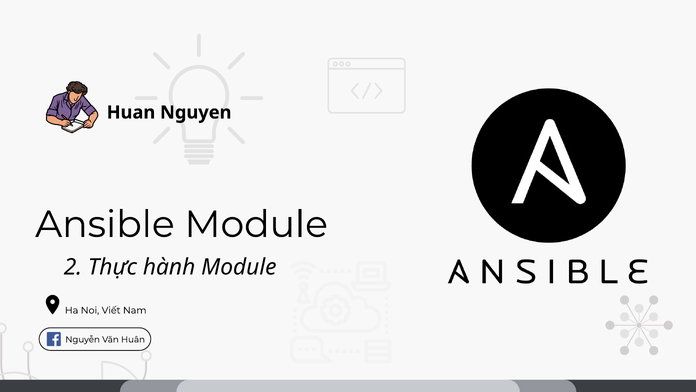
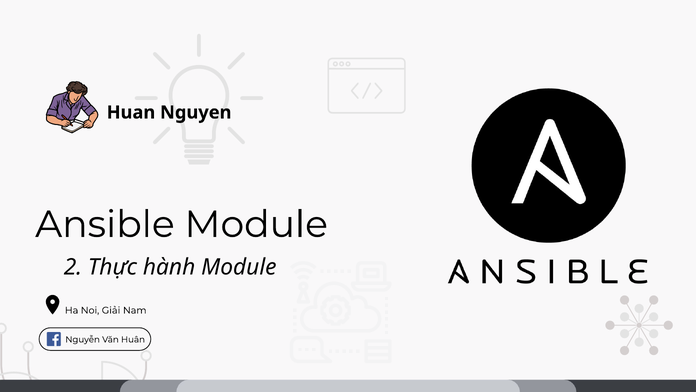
Viết: Viết -> Giải (111, 310)
